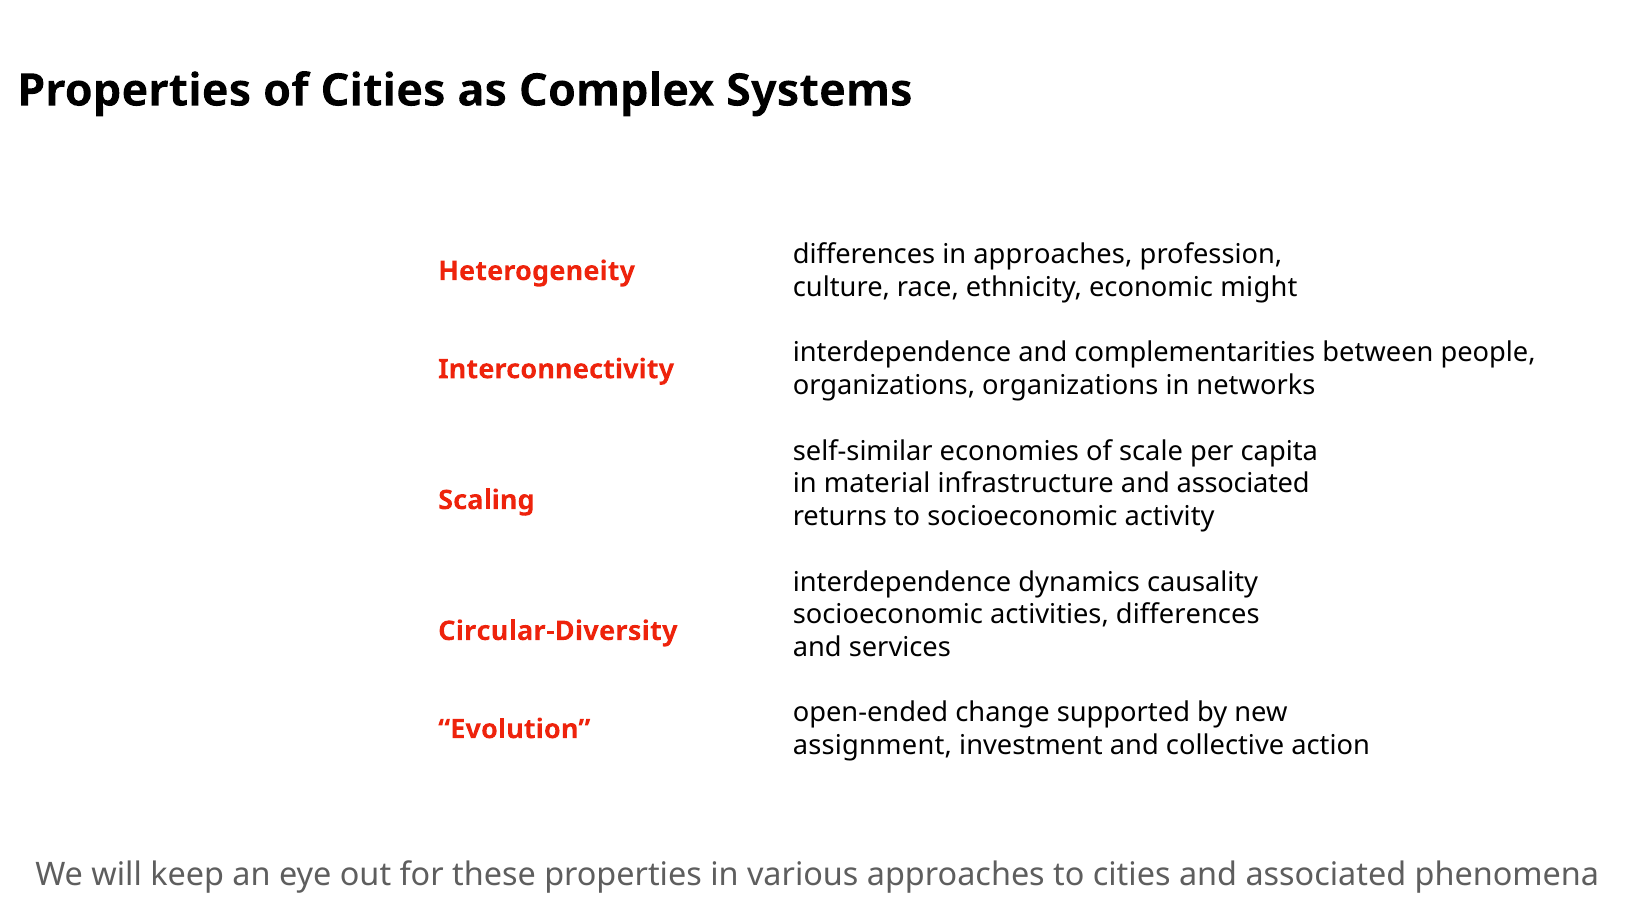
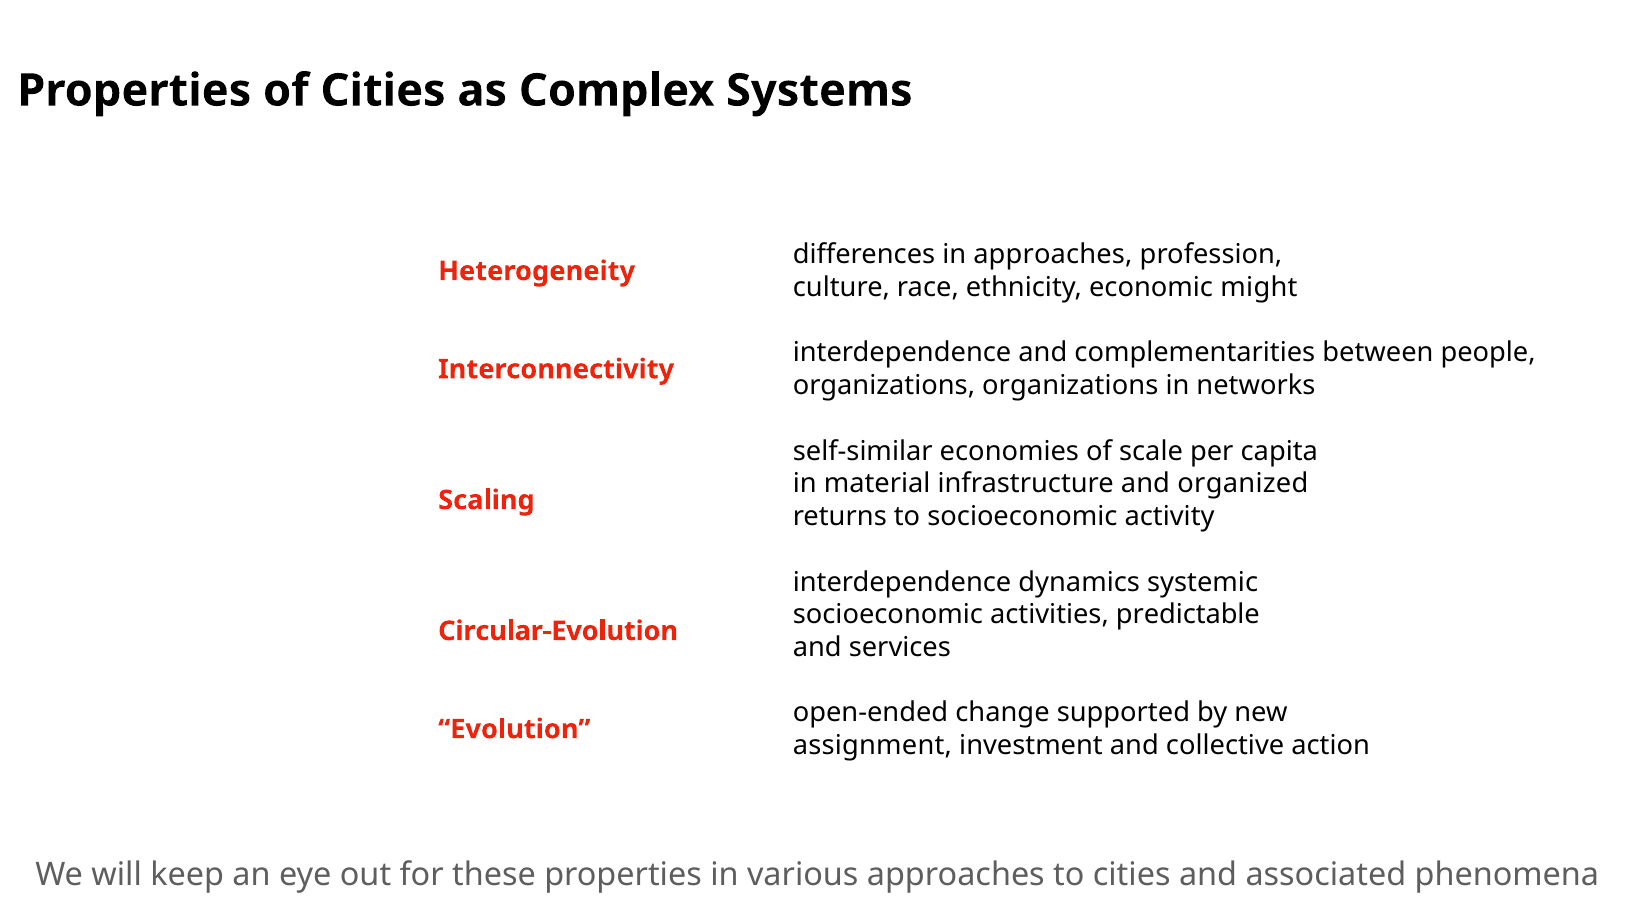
infrastructure and associated: associated -> organized (1243, 484)
causality: causality -> systemic (1203, 582)
activities differences: differences -> predictable (1188, 615)
Circular-Diversity: Circular-Diversity -> Circular-Evolution (558, 631)
